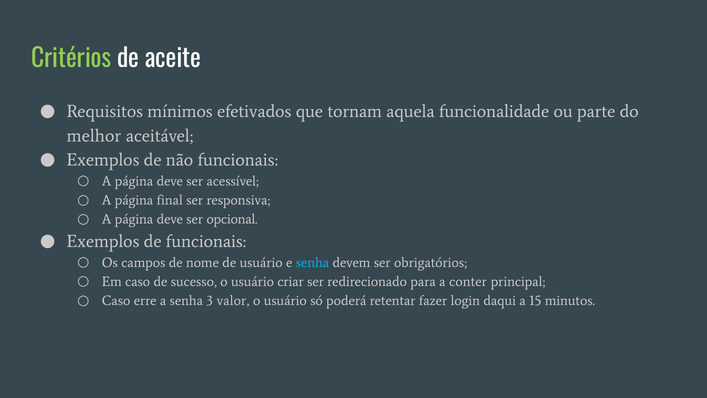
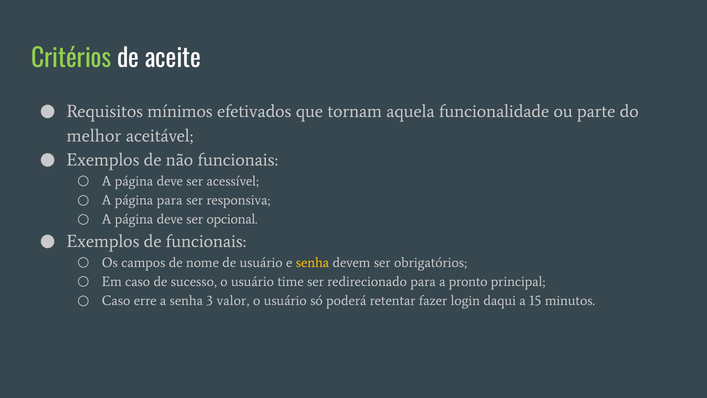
página final: final -> para (170, 200)
senha colour: light blue -> yellow (312, 262)
criar: criar -> time (291, 281)
conter: conter -> pronto (468, 281)
